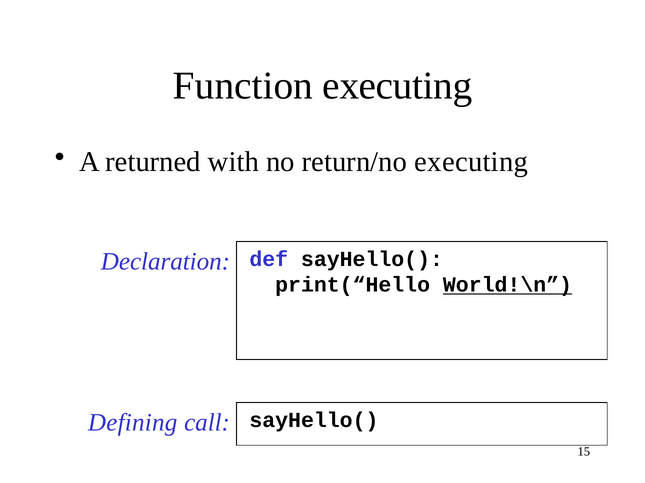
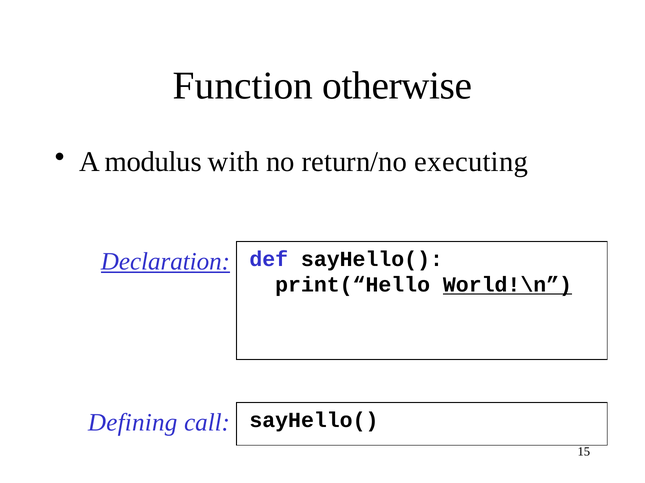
Function executing: executing -> otherwise (397, 86)
returned: returned -> modulus (153, 162)
Declaration underline: none -> present (165, 262)
